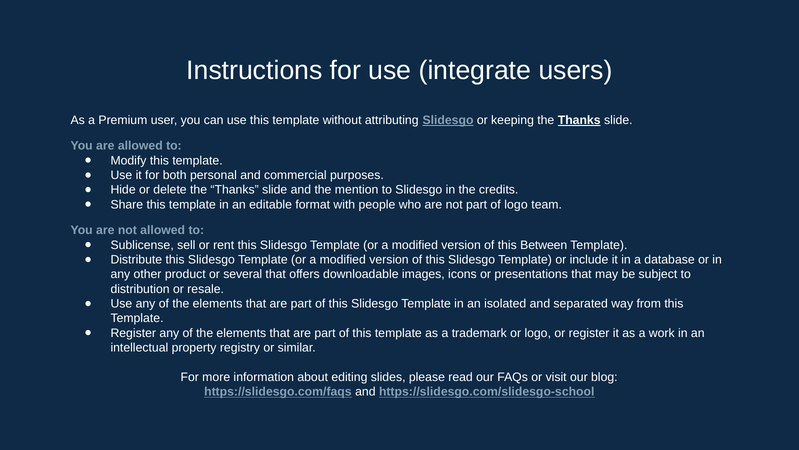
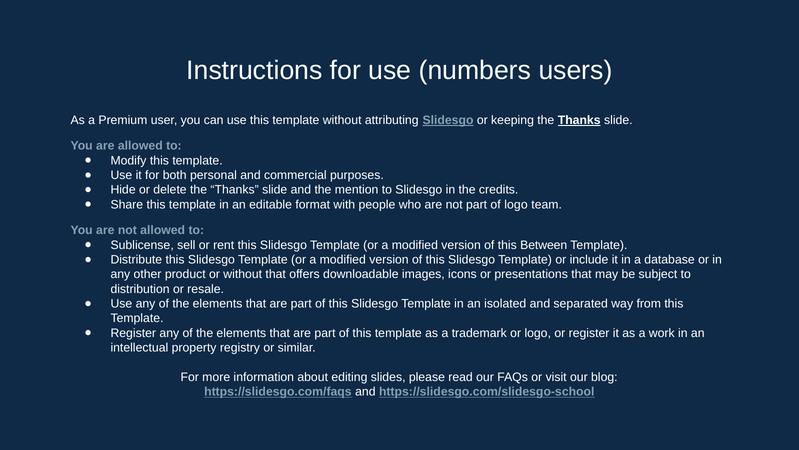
integrate: integrate -> numbers (475, 71)
or several: several -> without (243, 274)
